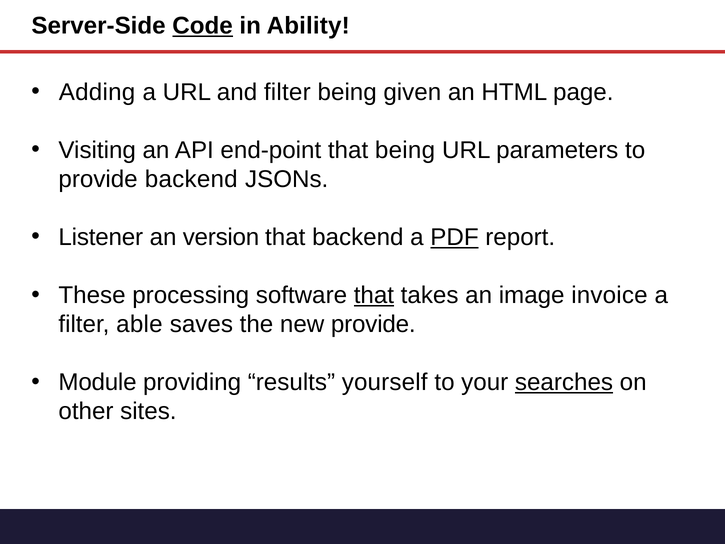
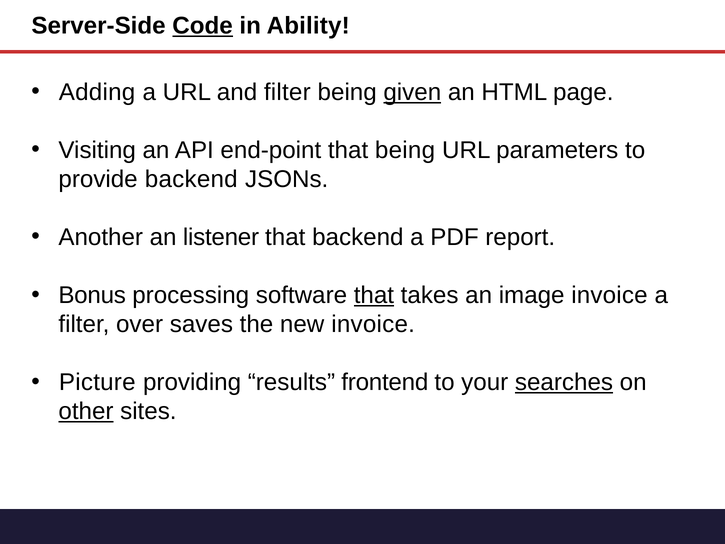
given underline: none -> present (412, 92)
Listener: Listener -> Another (101, 237)
version: version -> listener (221, 237)
PDF underline: present -> none (454, 237)
These: These -> Bonus (92, 295)
able: able -> over (140, 324)
new provide: provide -> invoice (373, 324)
Module: Module -> Picture (97, 382)
yourself: yourself -> frontend (385, 382)
other underline: none -> present (86, 411)
